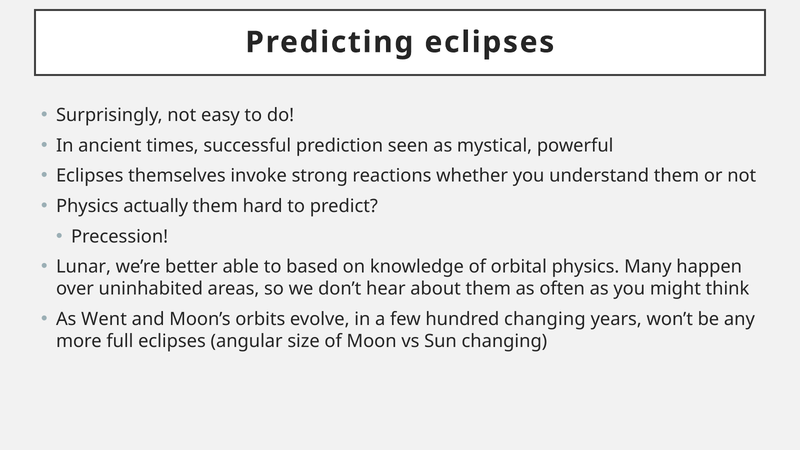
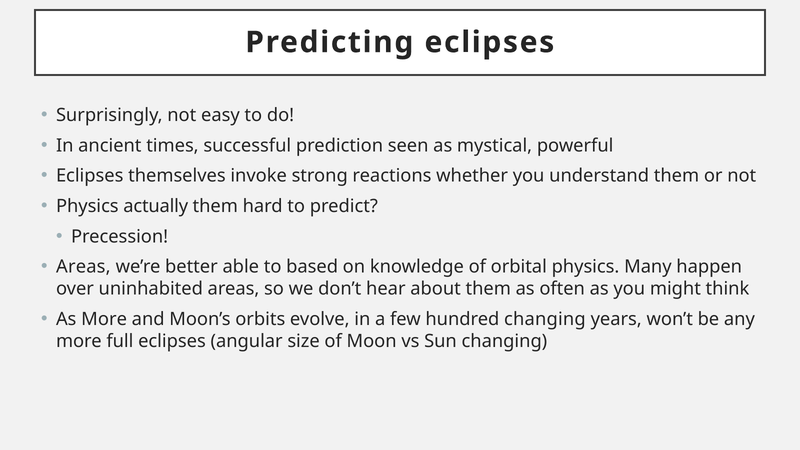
Lunar: Lunar -> Areas (83, 267)
As Went: Went -> More (104, 319)
